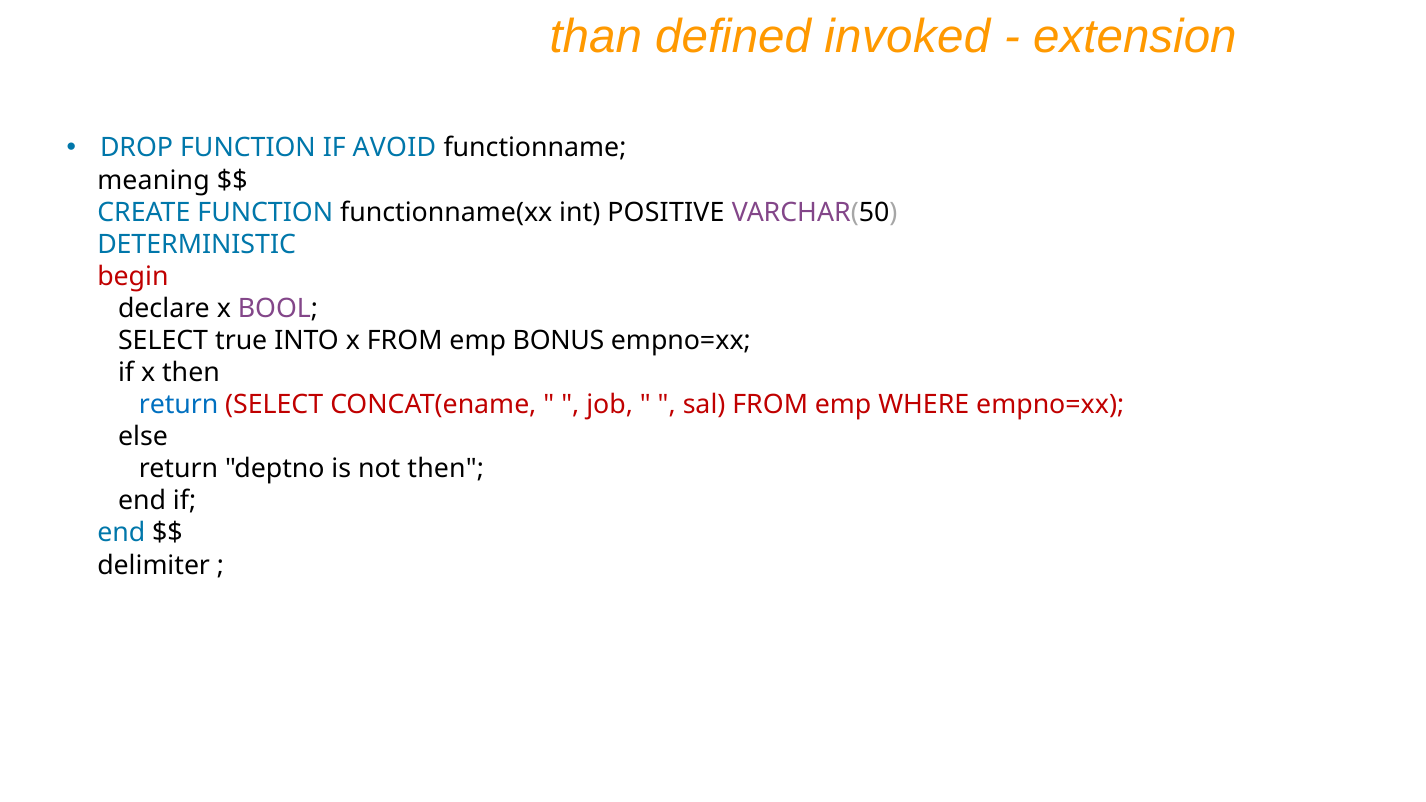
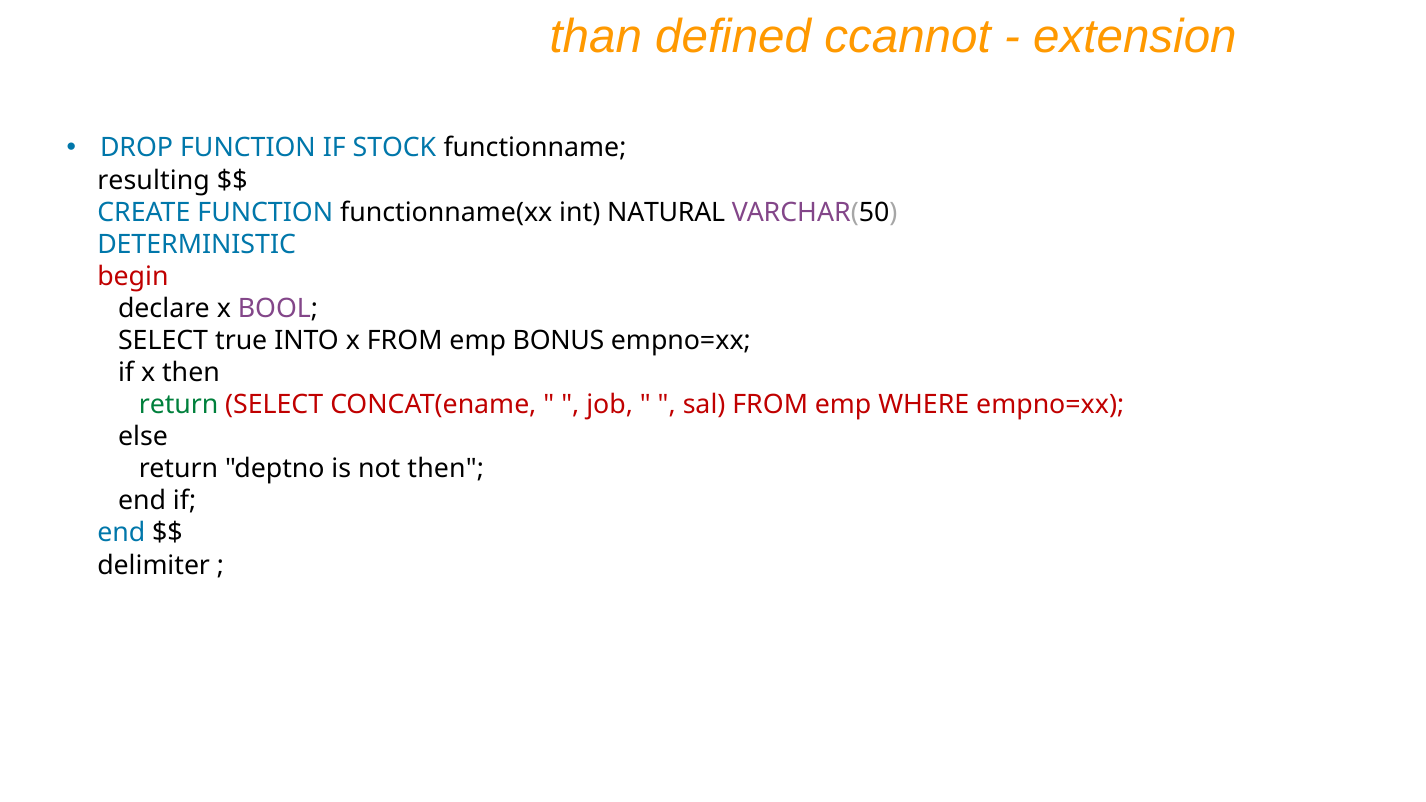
invoked: invoked -> ccannot (908, 37)
AVOID: AVOID -> STOCK (394, 148)
meaning: meaning -> resulting (154, 180)
POSITIVE: POSITIVE -> NATURAL (666, 212)
return colour: blue -> green (179, 405)
